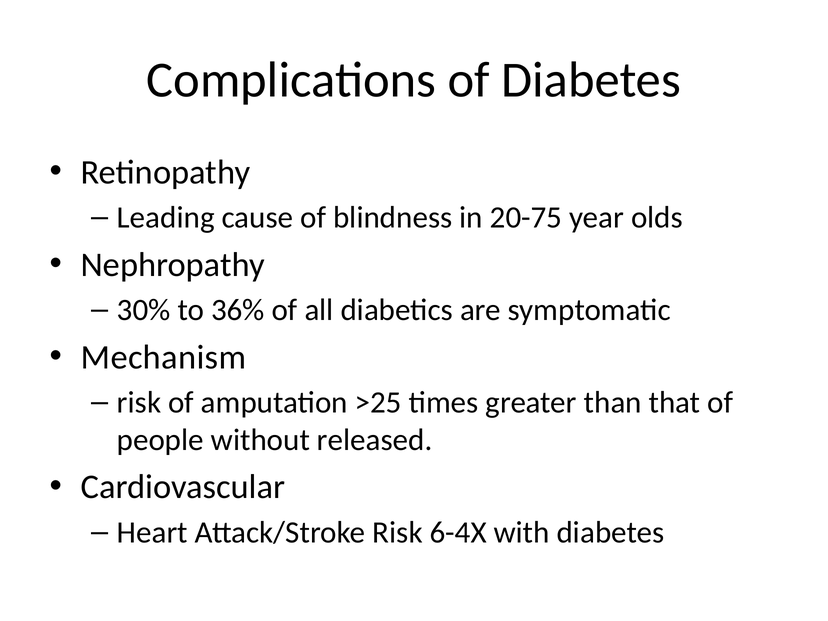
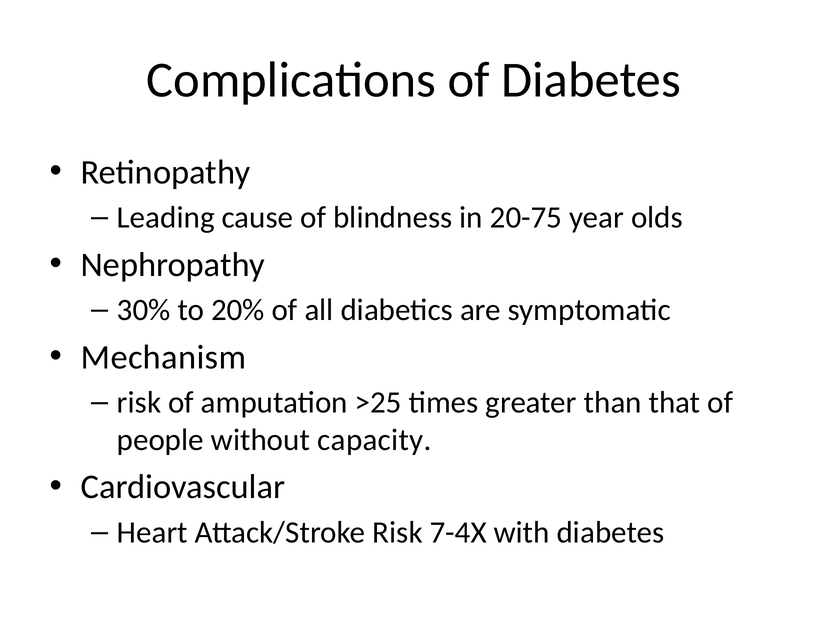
36%: 36% -> 20% (238, 310)
released: released -> capacity (375, 440)
6-4X: 6-4X -> 7-4X (458, 533)
